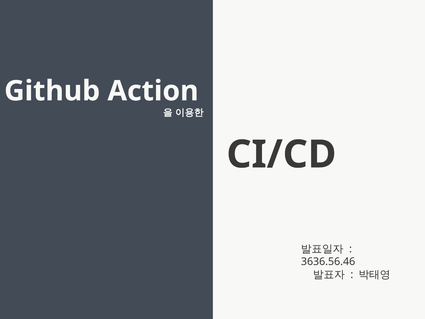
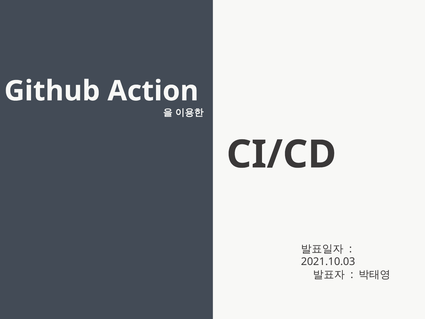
3636.56.46: 3636.56.46 -> 2021.10.03 (328, 262)
